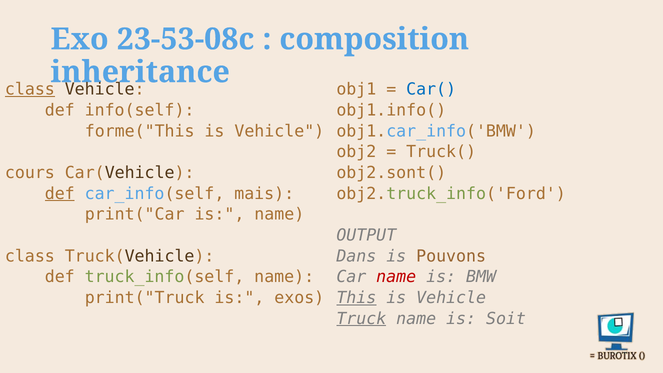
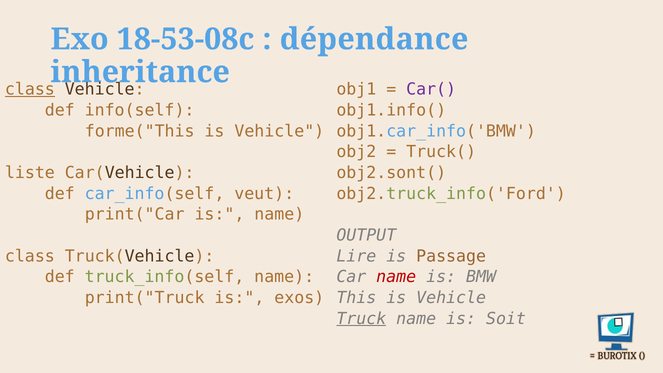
23-53-08c: 23-53-08c -> 18-53-08c (185, 39)
composition: composition -> dépendance (374, 39)
Car( colour: blue -> purple (431, 89)
cours: cours -> liste (30, 173)
def underline: present -> none (60, 194)
mais: mais -> veut (264, 194)
Dans: Dans -> Lire (356, 256)
Pouvons: Pouvons -> Passage (451, 256)
This underline: present -> none (356, 298)
